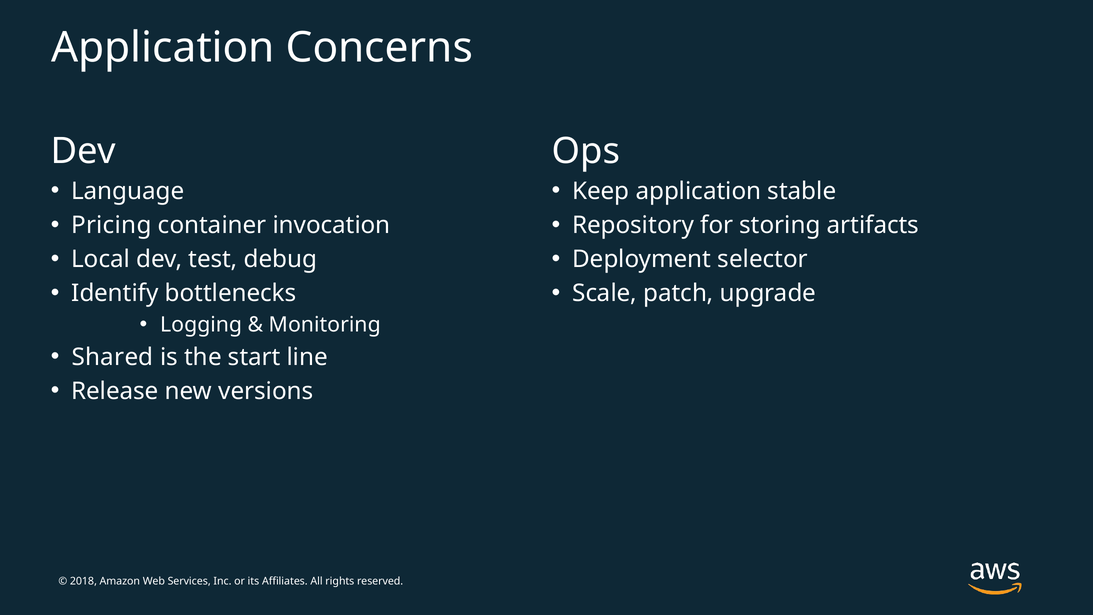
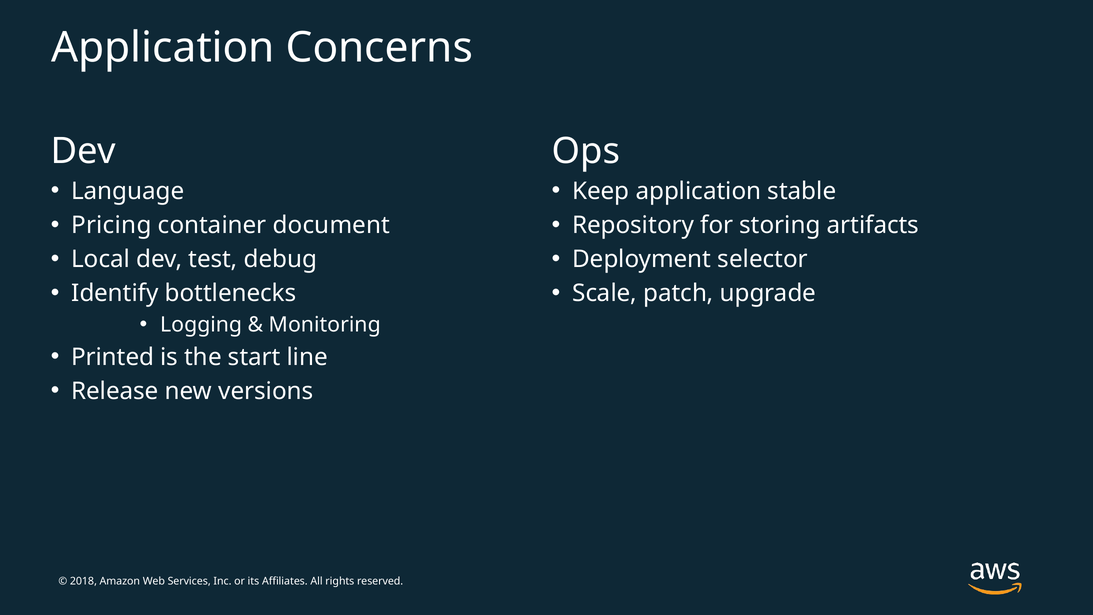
invocation: invocation -> document (331, 225)
Shared: Shared -> Printed (113, 357)
